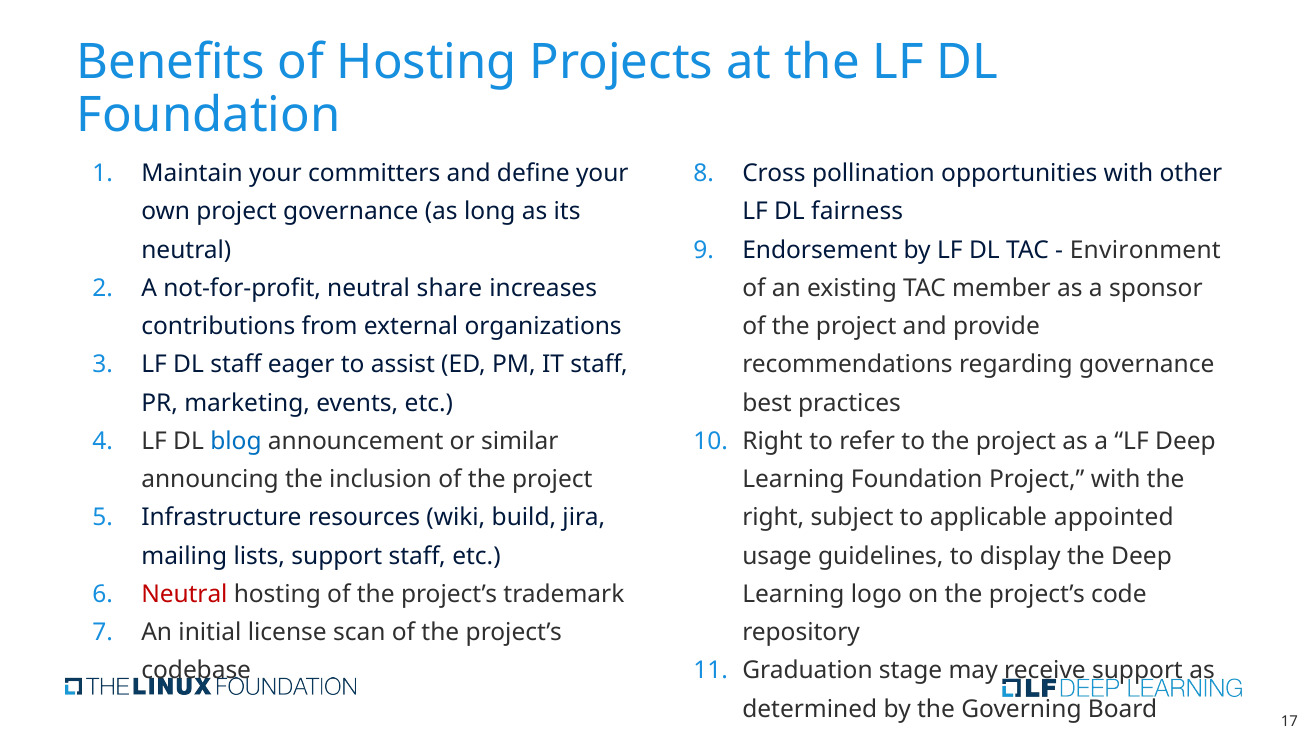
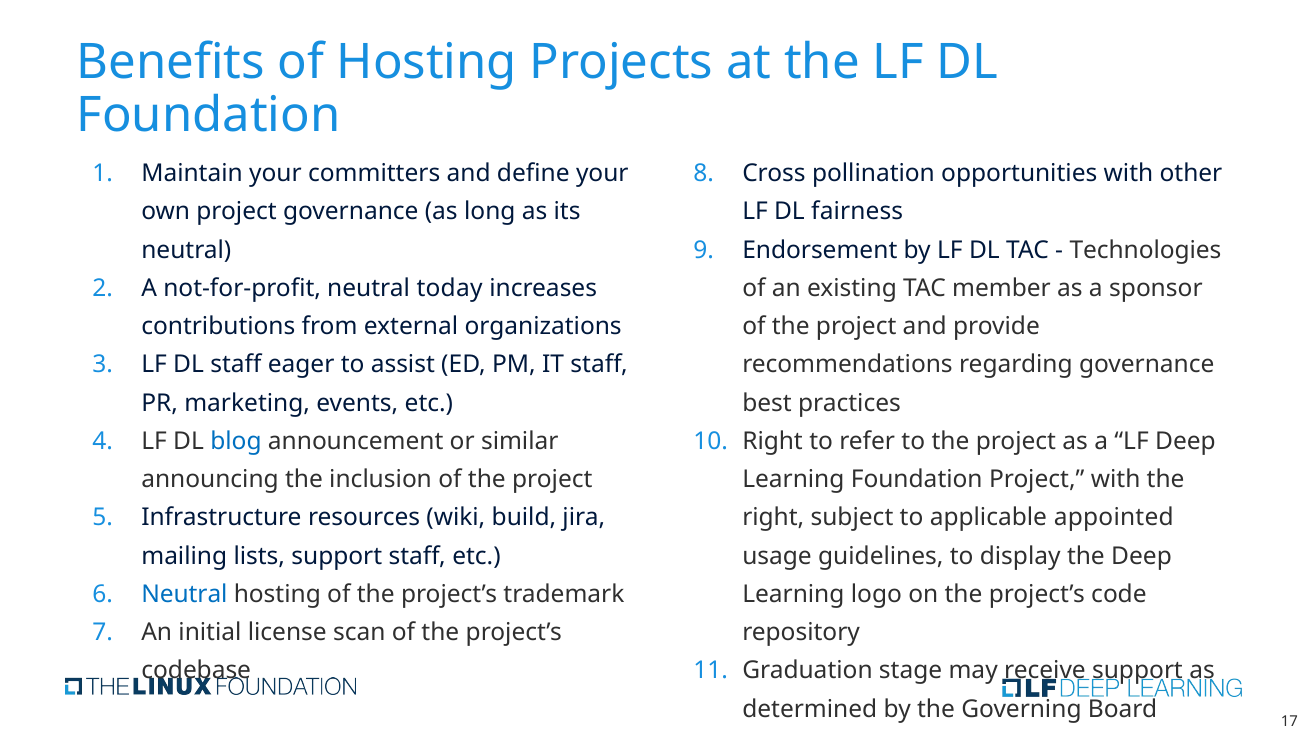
Environment: Environment -> Technologies (1145, 250)
share: share -> today (450, 288)
Neutral colour: red -> blue (184, 594)
